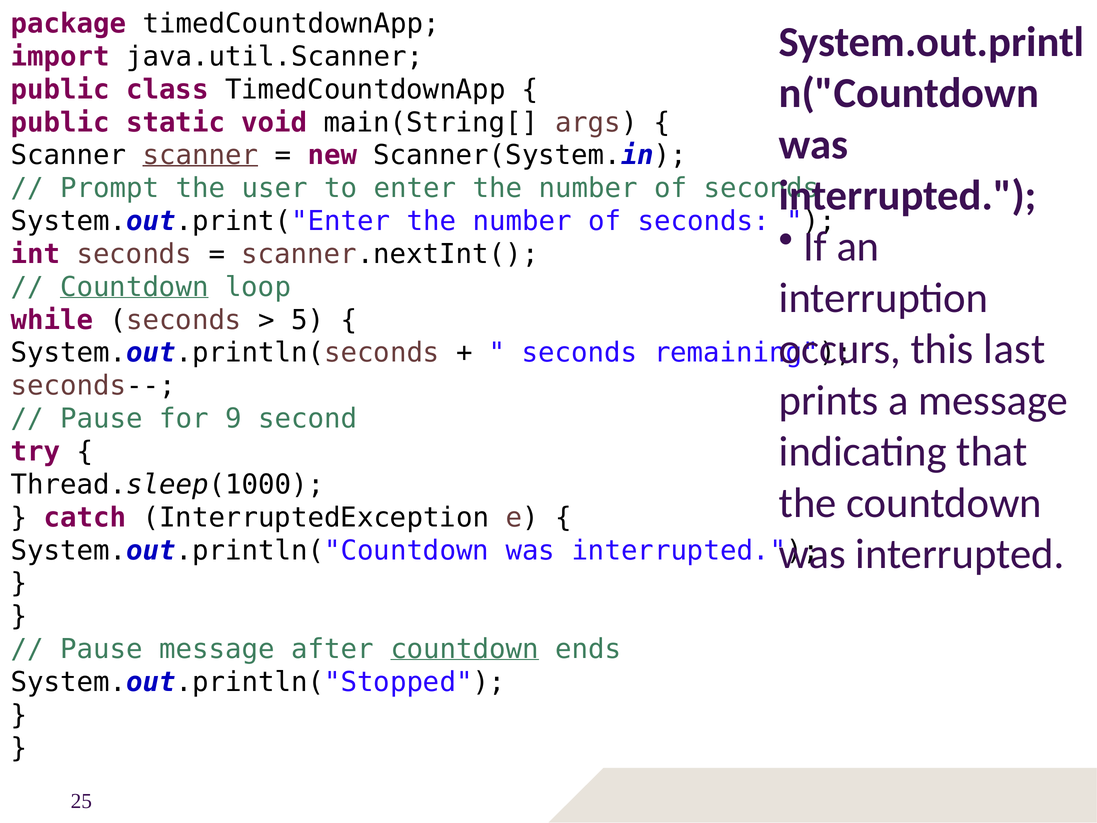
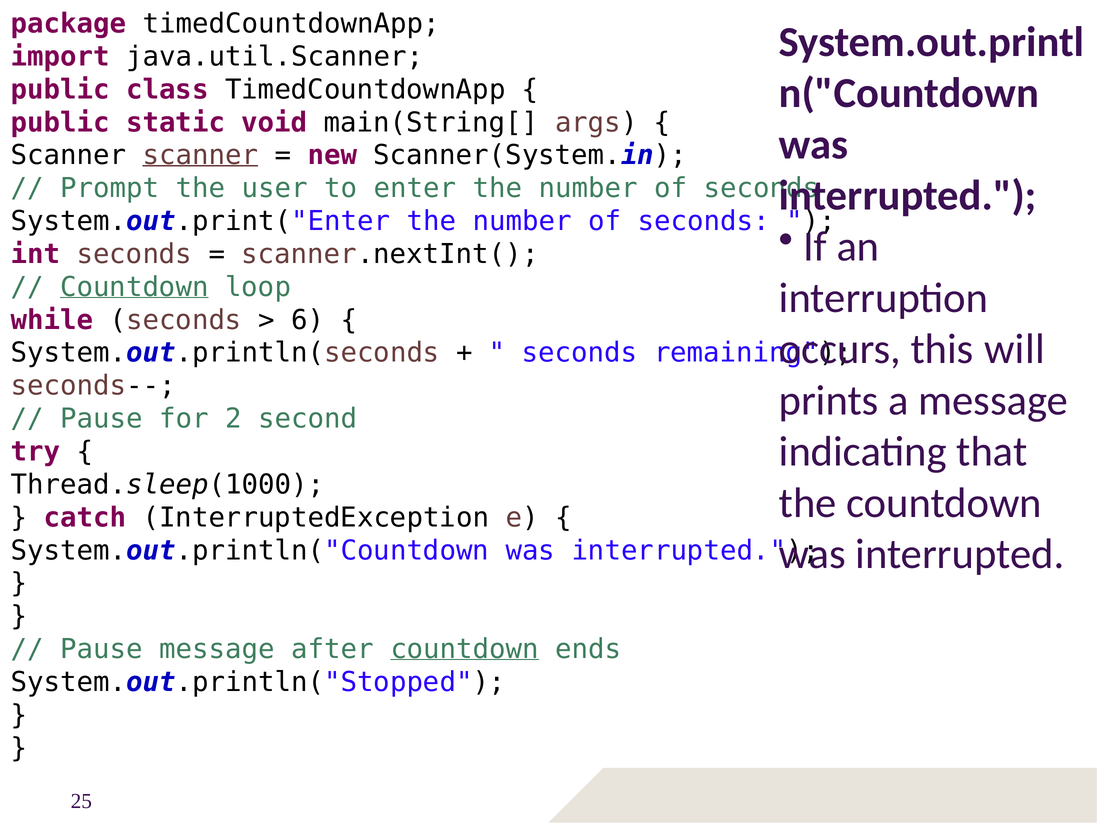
5: 5 -> 6 (308, 320)
last: last -> will (1015, 349)
9: 9 -> 2 (233, 419)
